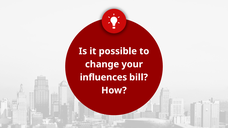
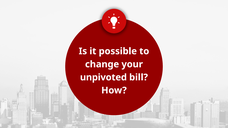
influences: influences -> unpivoted (103, 77)
